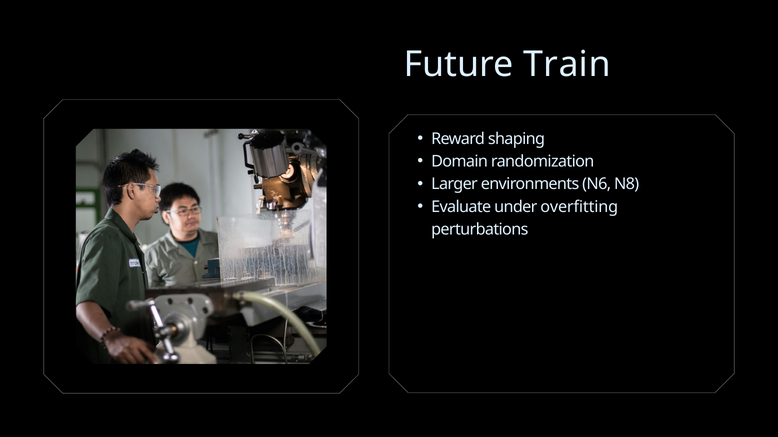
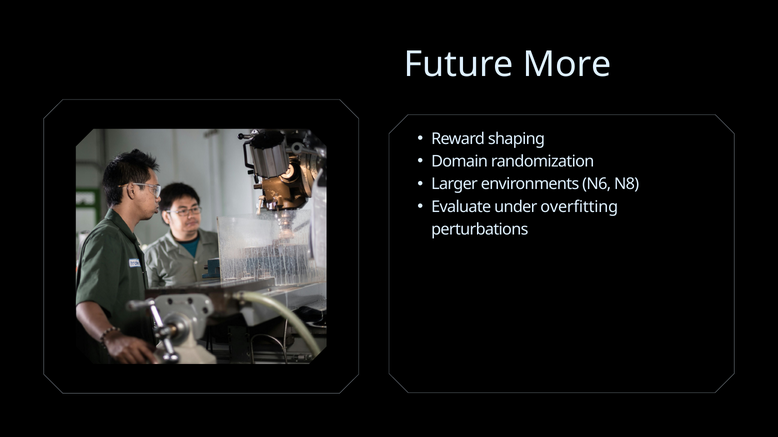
Train: Train -> More (567, 65)
